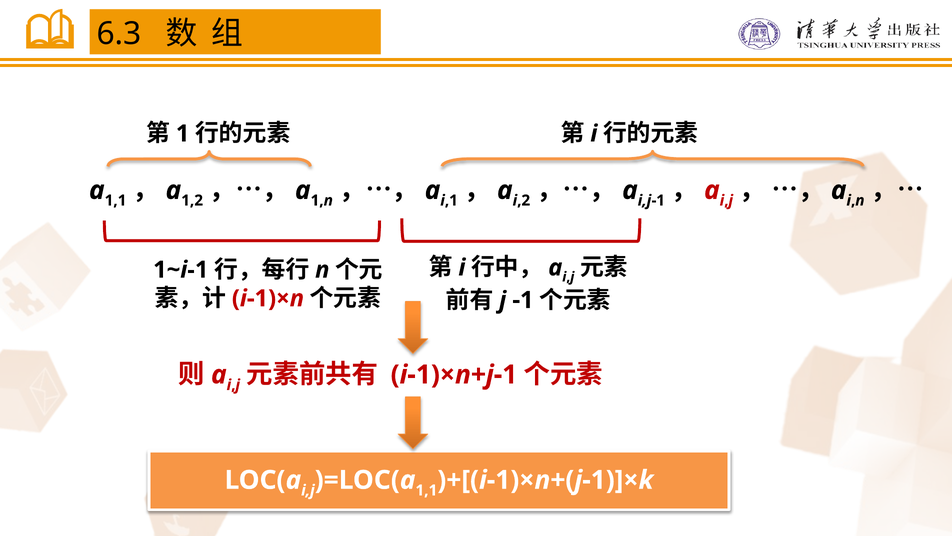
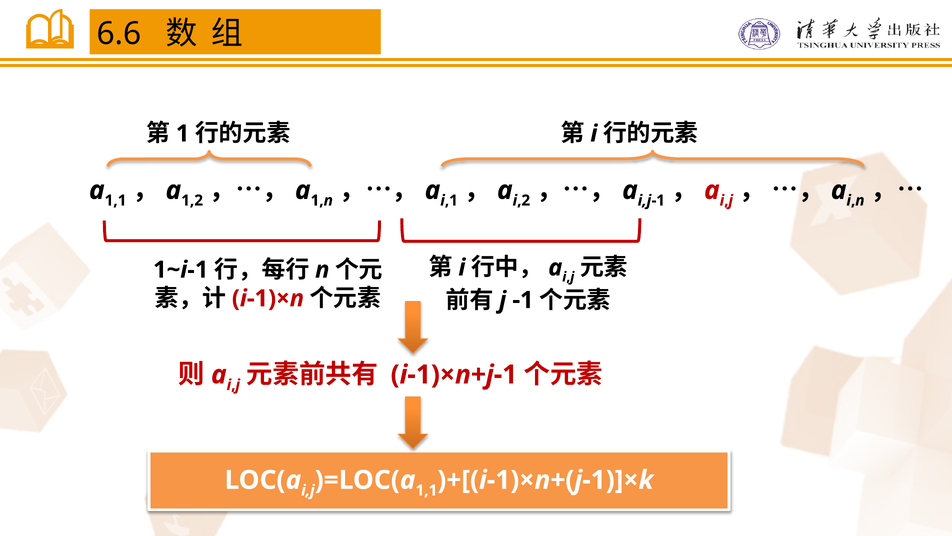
6.3: 6.3 -> 6.6 (119, 34)
